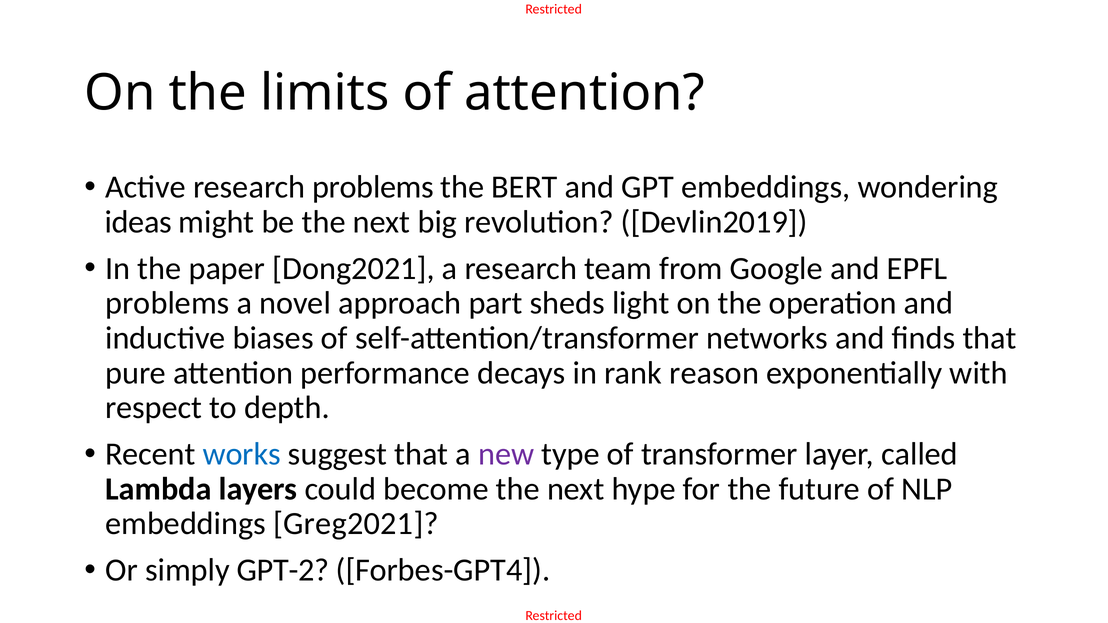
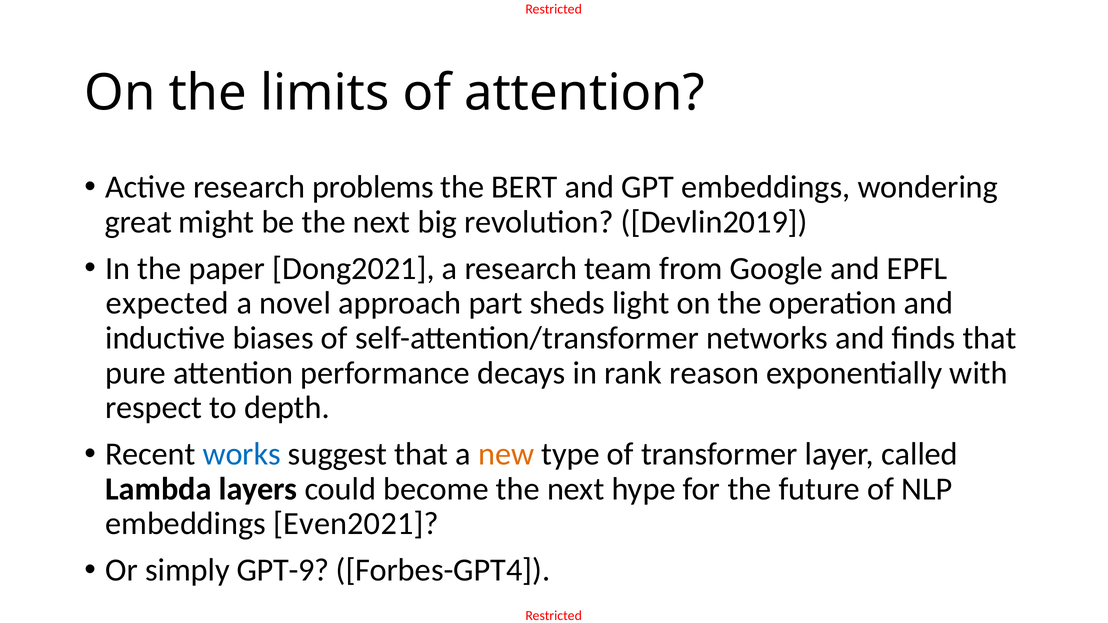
ideas: ideas -> great (138, 222)
problems: problems -> expected (167, 303)
new colour: purple -> orange (506, 454)
Greg2021: Greg2021 -> Even2021 (356, 524)
GPT-2: GPT-2 -> GPT-9 (283, 570)
